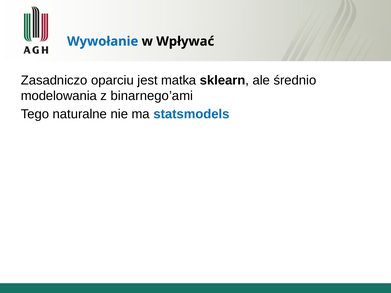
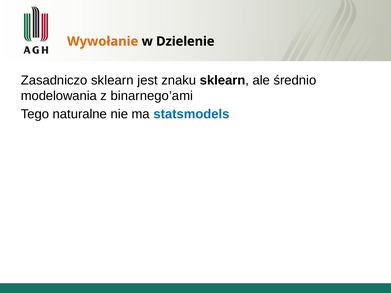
Wywołanie colour: blue -> orange (103, 41)
Wpływać: Wpływać -> Dzielenie (185, 41)
Zasadniczo oparciu: oparciu -> sklearn (112, 80)
matka: matka -> znaku (179, 80)
